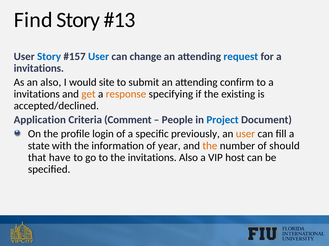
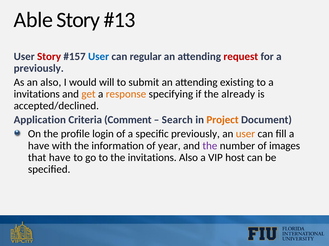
Find: Find -> Able (33, 20)
Story colour: blue -> red (49, 57)
change: change -> regular (146, 57)
request colour: blue -> red (241, 57)
invitations: invitations -> previously (39, 68)
site: site -> will (107, 83)
confirm: confirm -> existing (237, 83)
existing: existing -> already (238, 94)
People: People -> Search (177, 120)
Project colour: blue -> orange (223, 120)
state: state -> have (39, 146)
the colour: orange -> purple (210, 146)
should: should -> images (285, 146)
